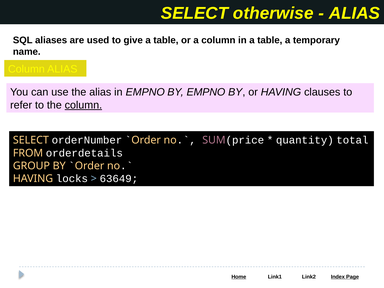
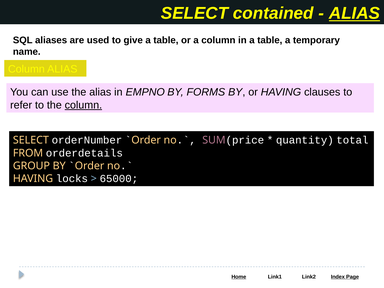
otherwise: otherwise -> contained (273, 13)
ALIAS underline: none -> present (355, 13)
BY EMPNO: EMPNO -> FORMS (206, 92)
63649: 63649 -> 65000 (119, 179)
